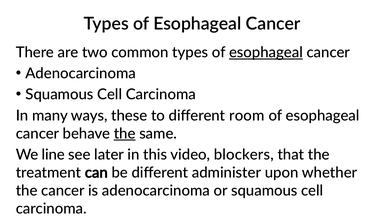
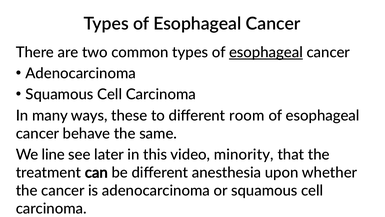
the underline: present -> none (125, 133)
blockers: blockers -> minority (244, 154)
administer: administer -> anesthesia (226, 172)
